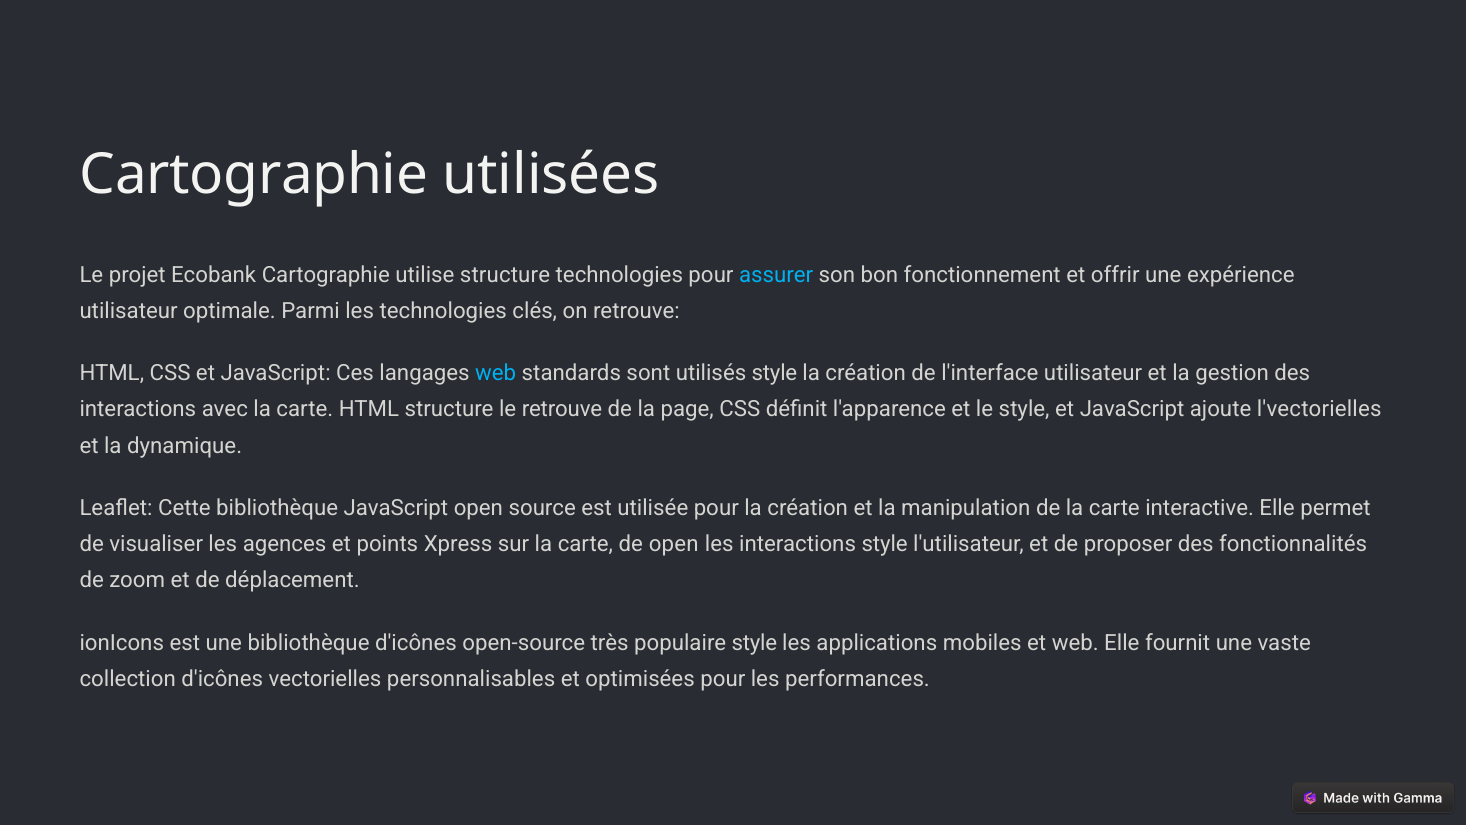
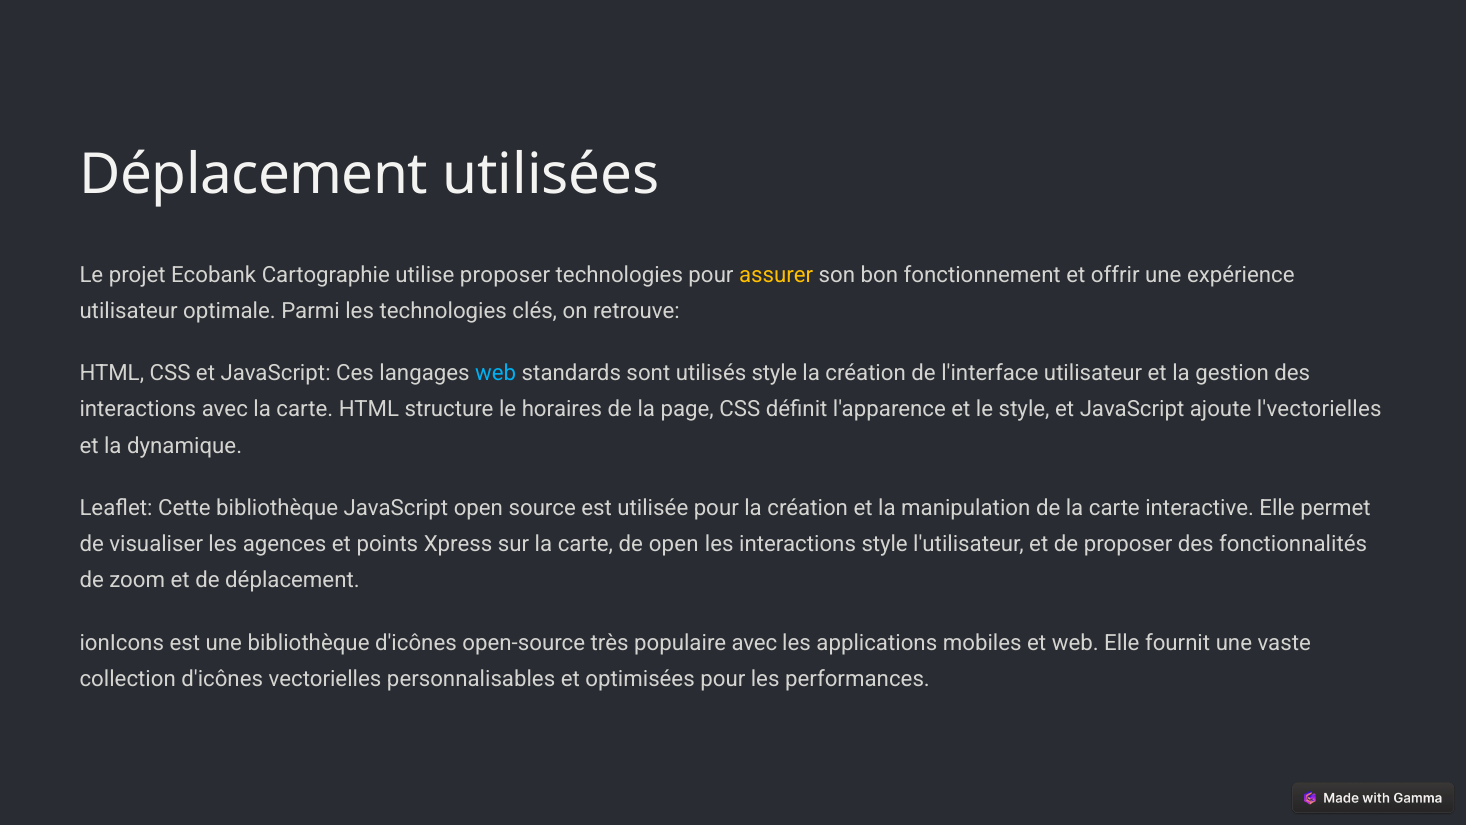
Cartographie: Cartographie -> Déplacement (254, 175)
utilise structure: structure -> proposer (505, 275)
assurer colour: light blue -> yellow (776, 275)
le retrouve: retrouve -> horaires (562, 409)
populaire style: style -> avec (754, 642)
